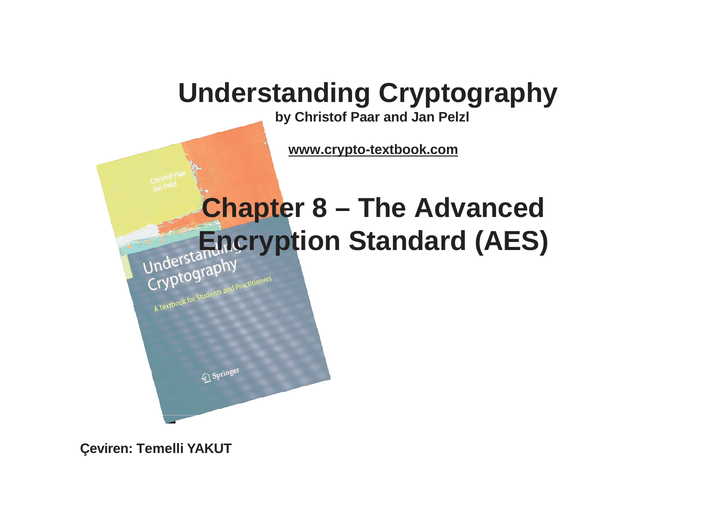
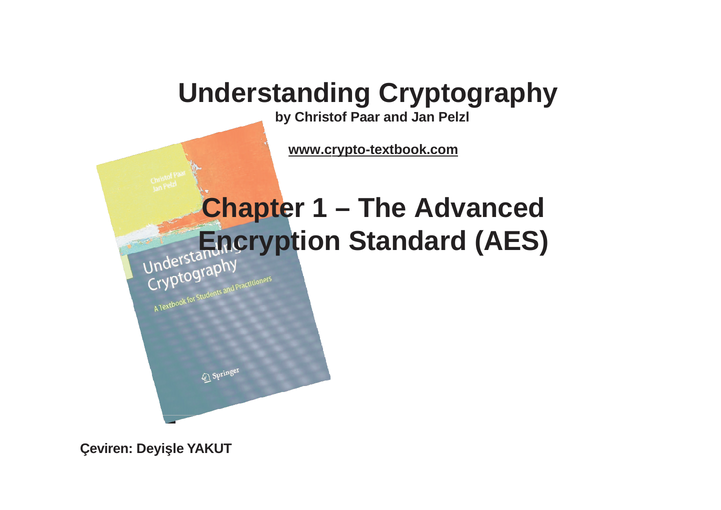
8: 8 -> 1 (320, 208)
Temelli: Temelli -> Deyişle (160, 448)
